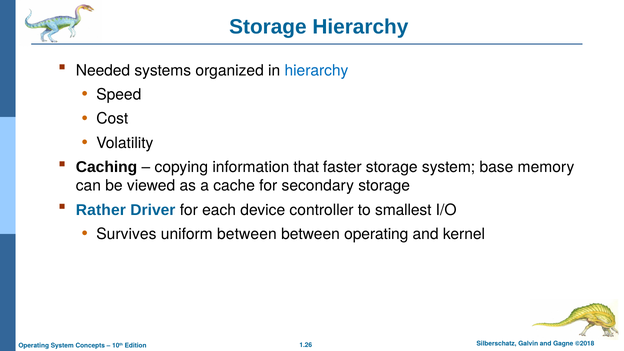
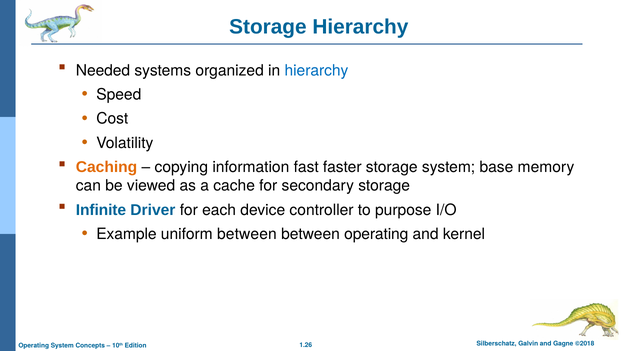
Caching colour: black -> orange (107, 167)
that: that -> fast (306, 167)
Rather: Rather -> Infinite (101, 210)
smallest: smallest -> purpose (403, 210)
Survives: Survives -> Example (126, 234)
